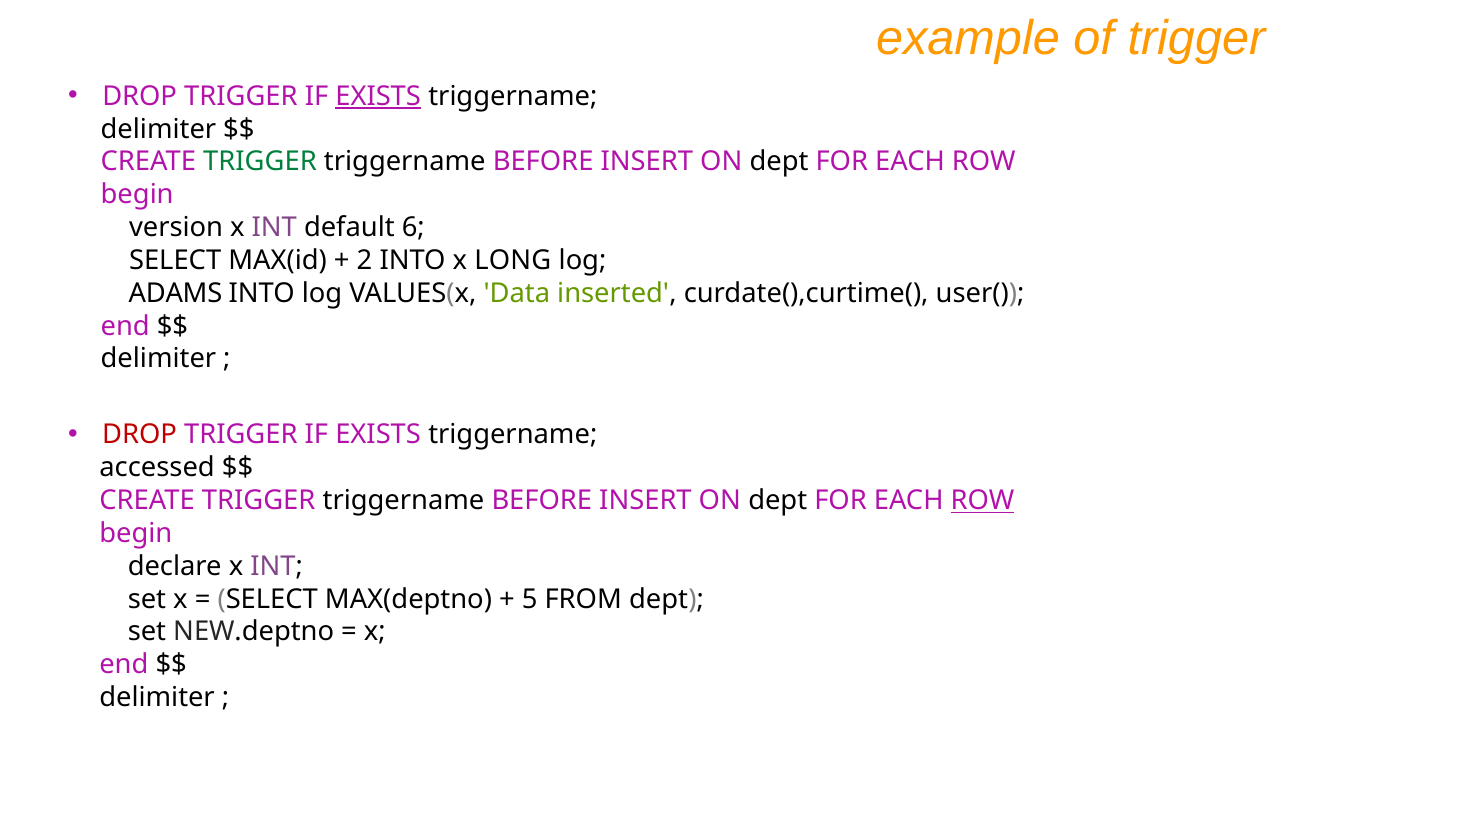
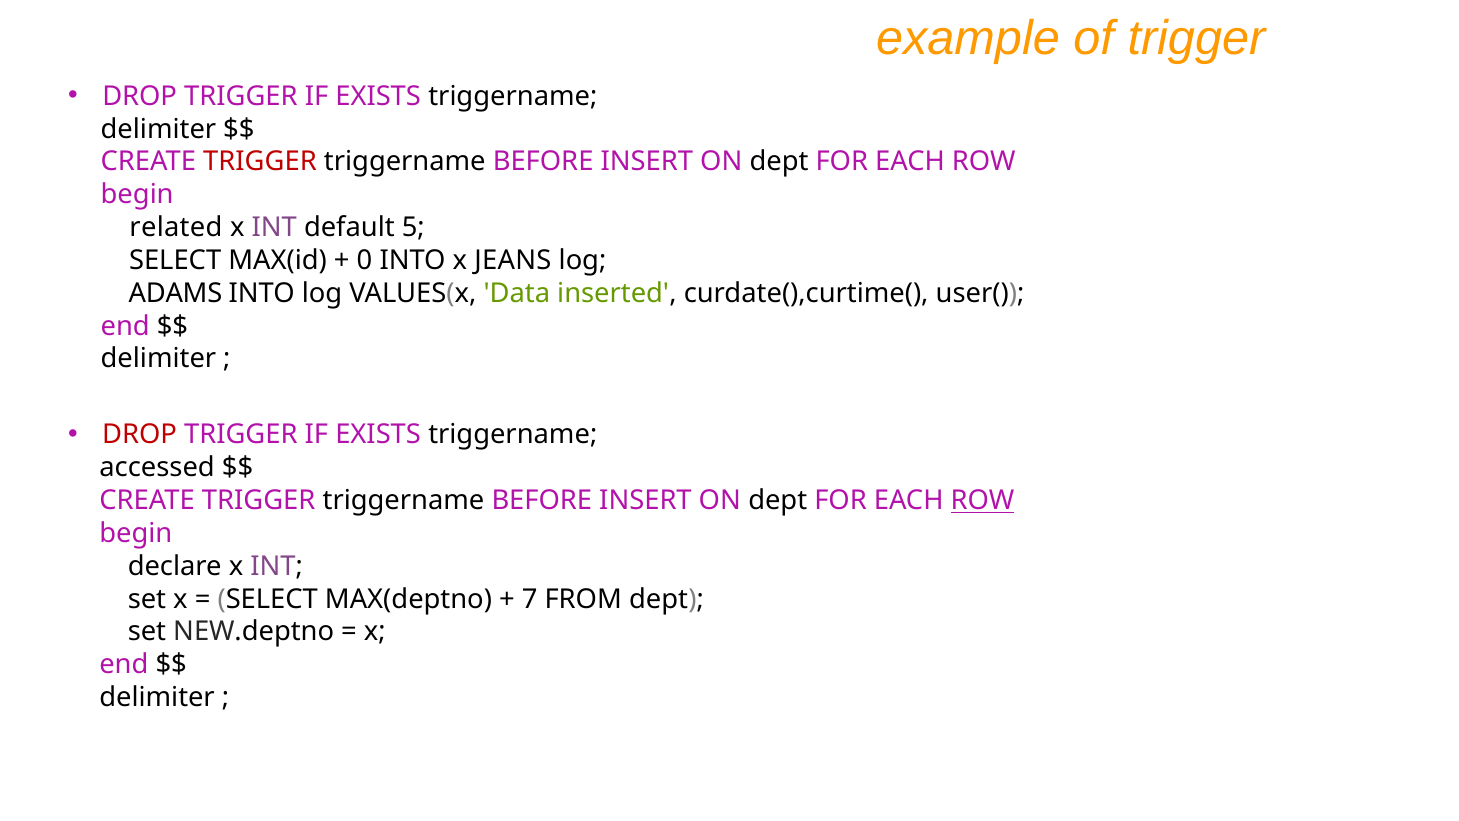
EXISTS underline: present -> none (378, 96)
TRIGGER colour: green -> red (260, 162)
version: version -> related (176, 227)
6: 6 -> 5 (413, 227)
2: 2 -> 0 (365, 260)
LONG: LONG -> JEANS (513, 260)
5: 5 -> 7 (530, 599)
